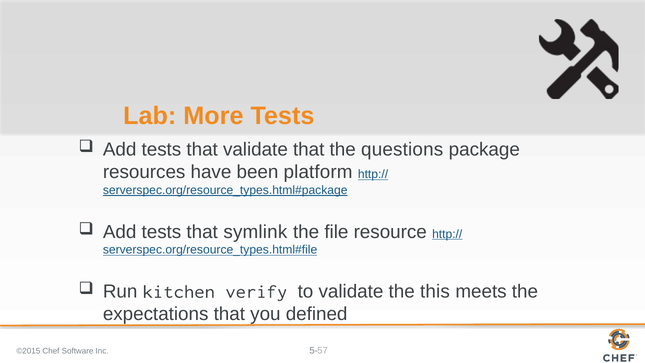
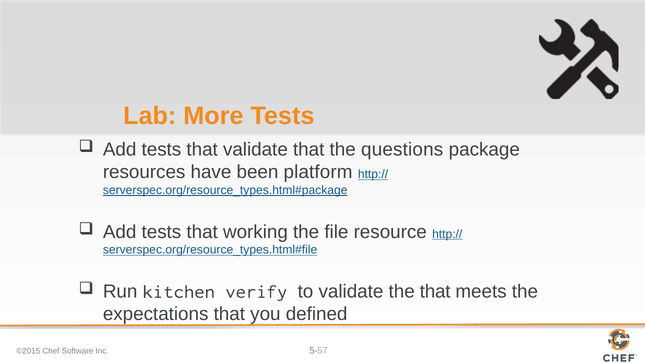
symlink: symlink -> working (255, 232)
the this: this -> that (435, 291)
